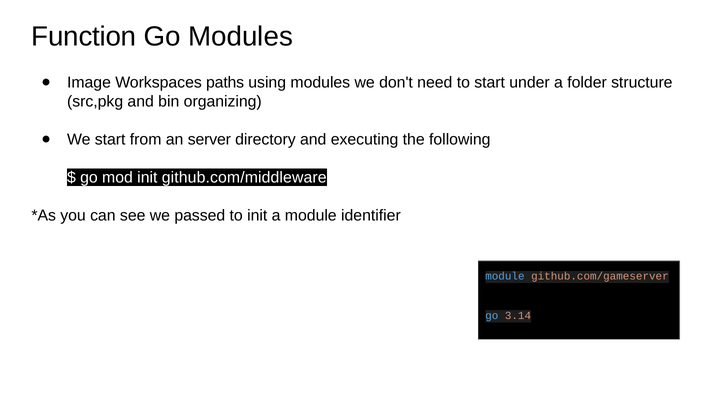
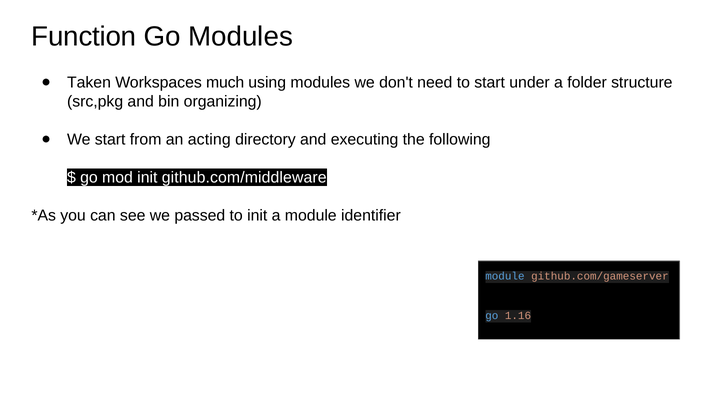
Image: Image -> Taken (89, 83)
paths: paths -> much (225, 83)
server: server -> acting (209, 140)
3.14: 3.14 -> 1.16 (518, 316)
